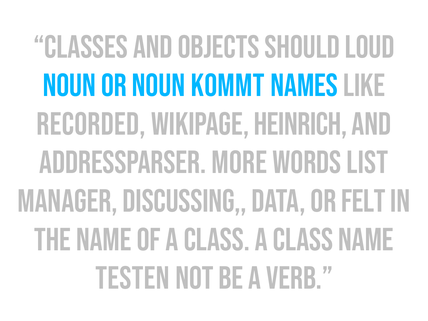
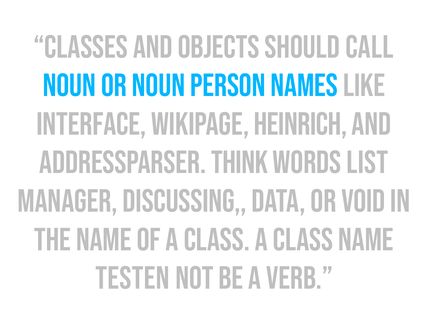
loud: loud -> call (369, 47)
kommt: kommt -> person (228, 86)
recorded: recorded -> interface (91, 124)
More: More -> Think (240, 163)
Felt: Felt -> Void (363, 201)
